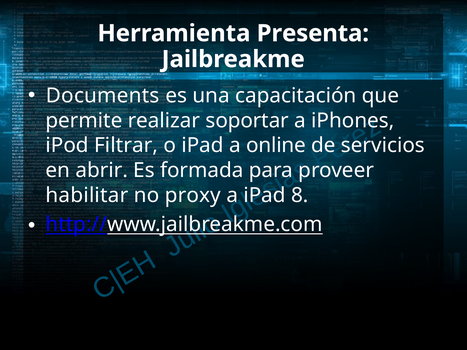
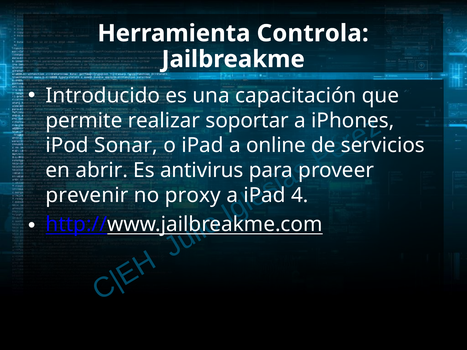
Presenta: Presenta -> Controla (313, 33)
Documents: Documents -> Introducido (103, 96)
Filtrar: Filtrar -> Sonar (126, 146)
formada: formada -> antivirus (202, 170)
habilitar: habilitar -> prevenir (87, 195)
8: 8 -> 4 (300, 195)
